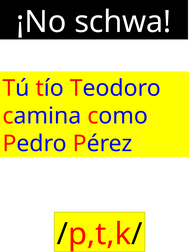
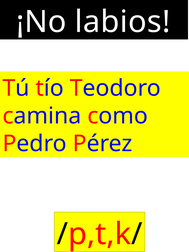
schwa: schwa -> labios (123, 22)
